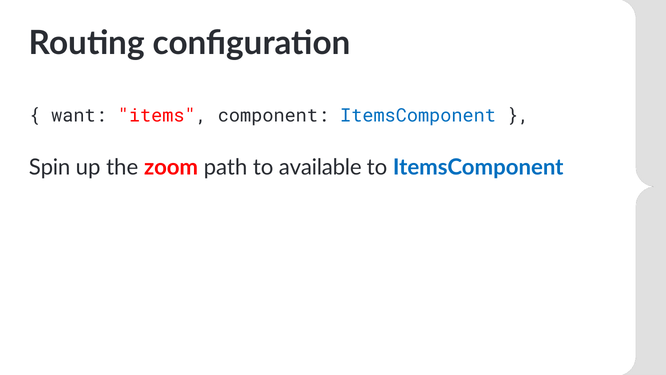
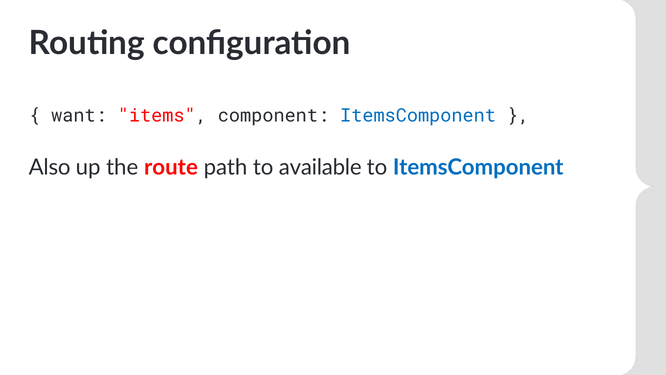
Spin: Spin -> Also (50, 167)
zoom: zoom -> route (171, 167)
